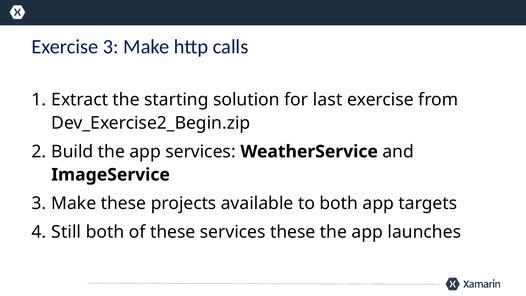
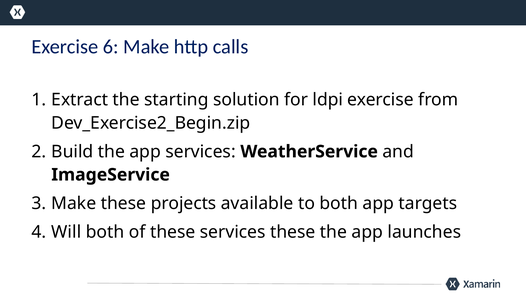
Exercise 3: 3 -> 6 (111, 47)
last: last -> ldpi (328, 100)
Still: Still -> Will (66, 232)
